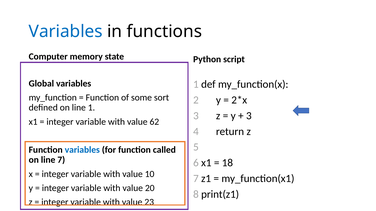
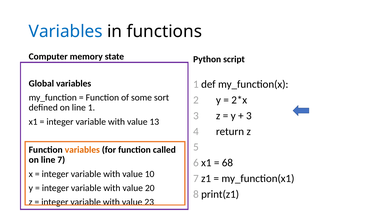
62: 62 -> 13 (154, 122)
variables colour: blue -> orange (82, 150)
18: 18 -> 68 (227, 163)
